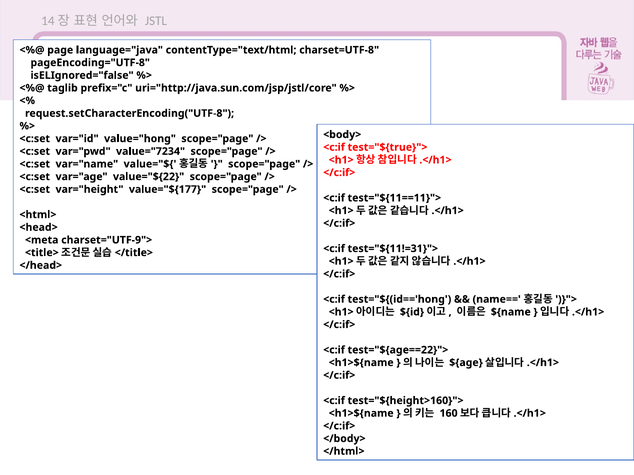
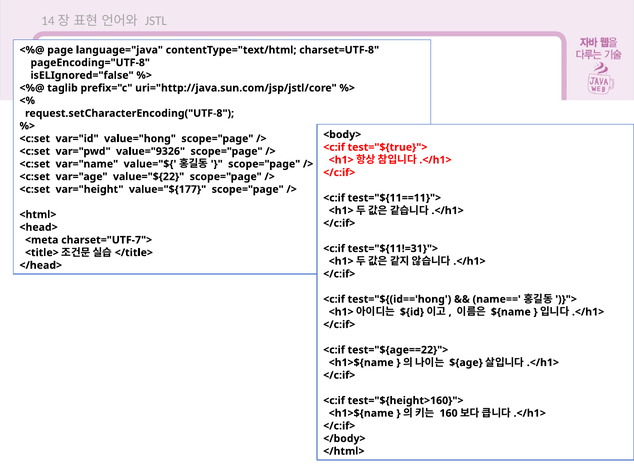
value="7234: value="7234 -> value="9326 (151, 151)
charset="UTF-9">: charset="UTF-9"> -> charset="UTF-7"> (107, 240)
